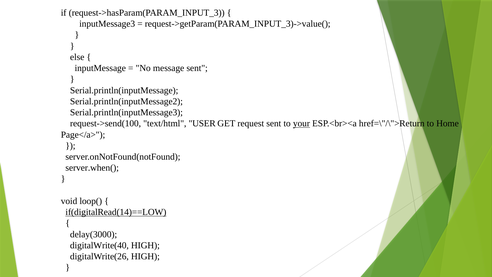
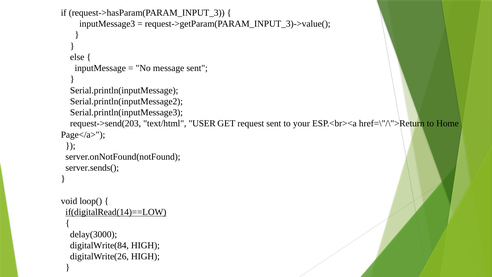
request->send(100: request->send(100 -> request->send(203 (106, 123)
your underline: present -> none (301, 123)
server.when(: server.when( -> server.sends( (92, 168)
digitalWrite(40: digitalWrite(40 -> digitalWrite(84 (99, 245)
